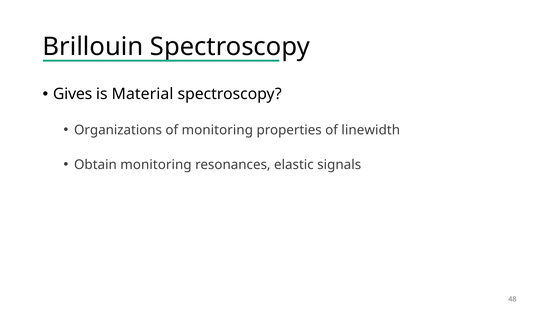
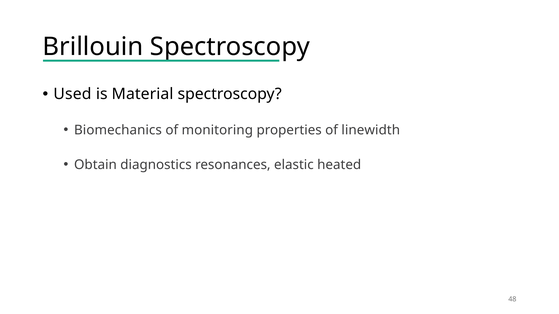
Gives: Gives -> Used (72, 94)
Organizations: Organizations -> Biomechanics (118, 130)
Obtain monitoring: monitoring -> diagnostics (156, 165)
signals: signals -> heated (339, 165)
